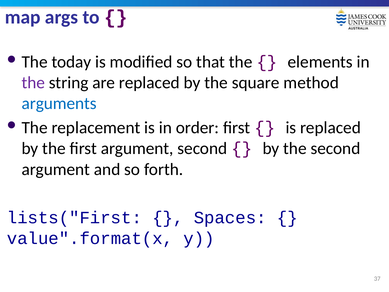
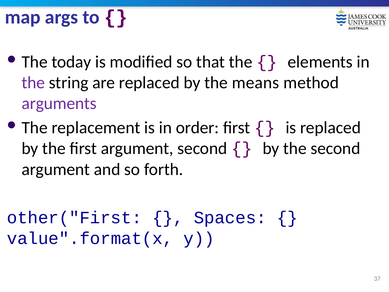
square: square -> means (256, 83)
arguments colour: blue -> purple (59, 103)
lists("First: lists("First -> other("First (74, 218)
